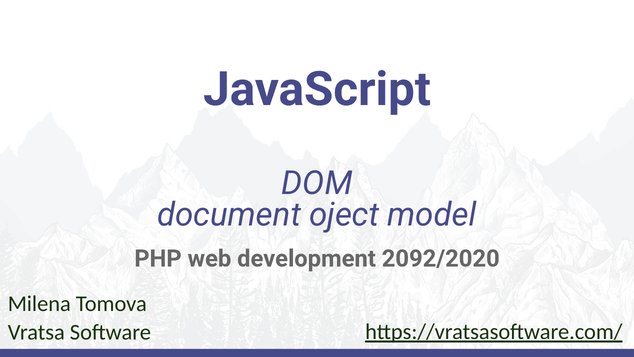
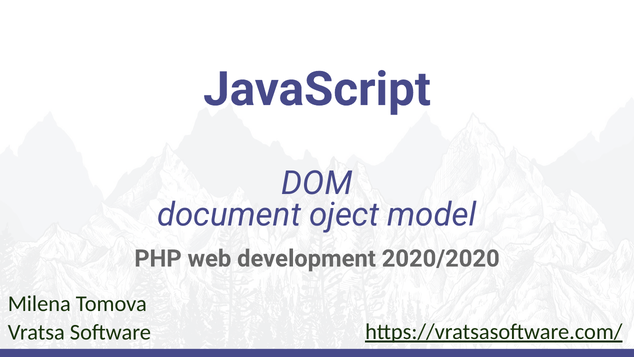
2092/2020: 2092/2020 -> 2020/2020 (441, 258)
